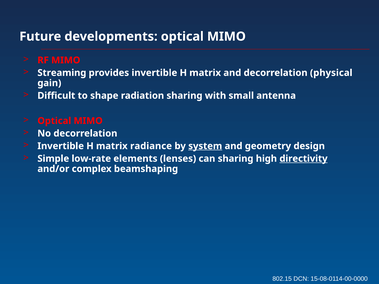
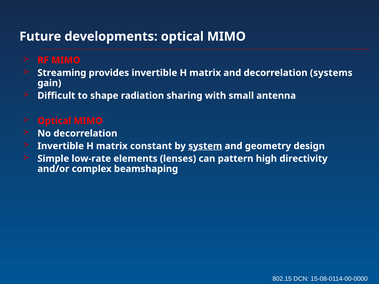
physical: physical -> systems (331, 73)
radiance: radiance -> constant (151, 146)
can sharing: sharing -> pattern (236, 159)
directivity underline: present -> none (303, 159)
